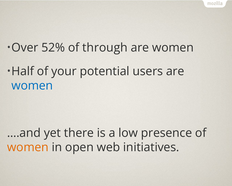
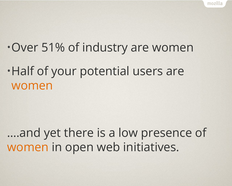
52%: 52% -> 51% (53, 48)
through: through -> industry (105, 48)
women colour: blue -> orange (32, 85)
